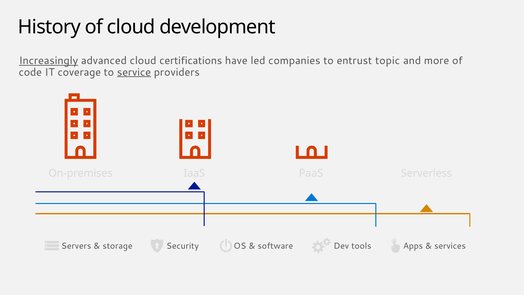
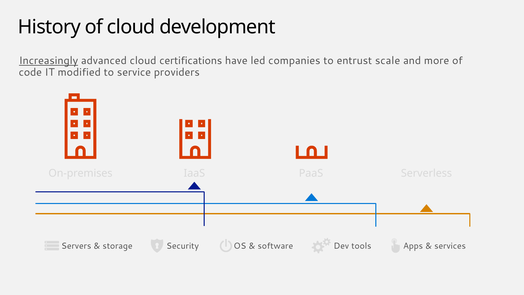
topic: topic -> scale (388, 61)
coverage: coverage -> modified (79, 72)
service underline: present -> none (134, 72)
